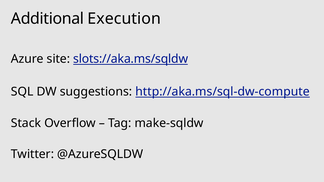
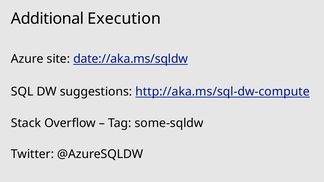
slots://aka.ms/sqldw: slots://aka.ms/sqldw -> date://aka.ms/sqldw (131, 59)
make-sqldw: make-sqldw -> some-sqldw (169, 123)
